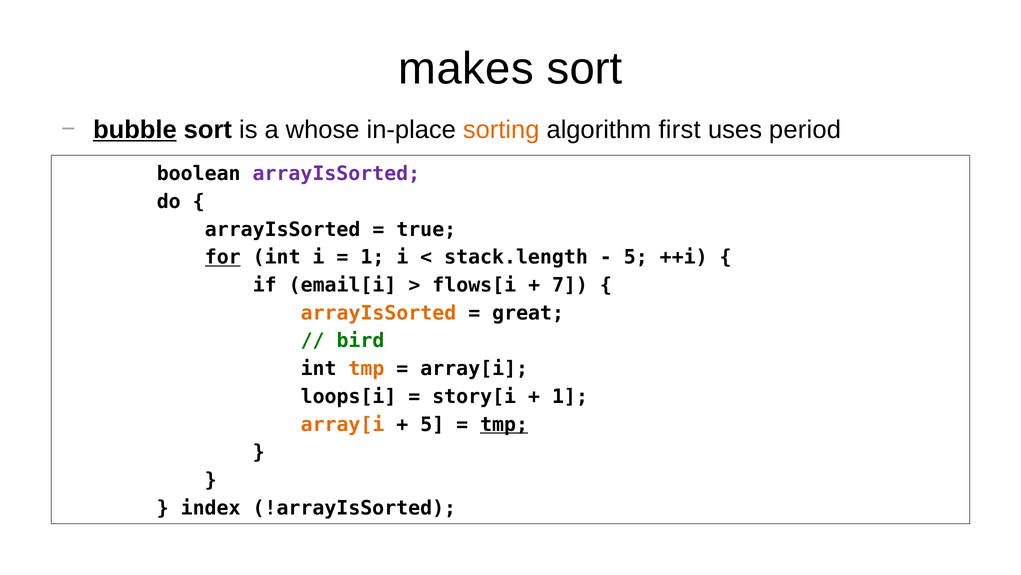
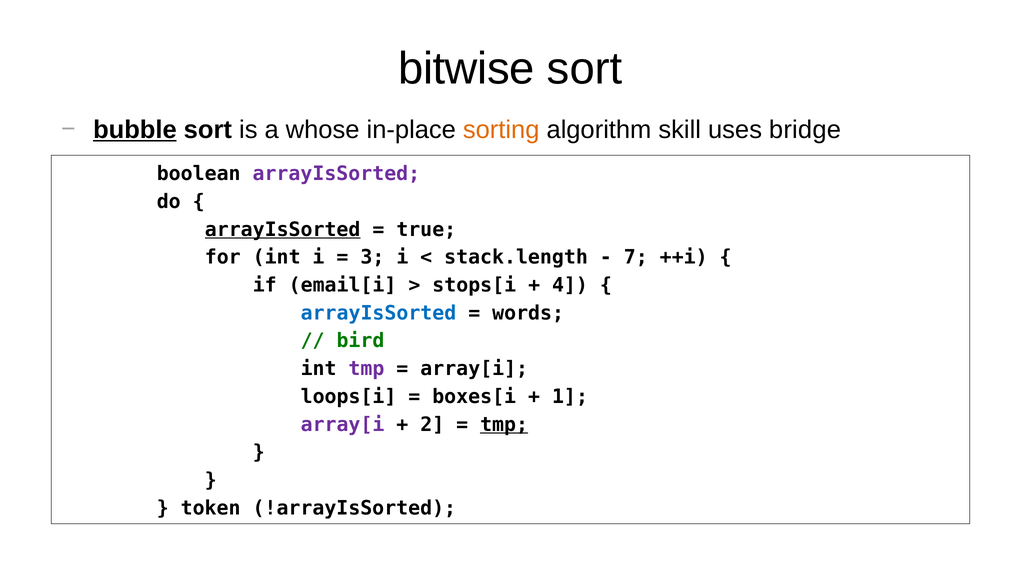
makes: makes -> bitwise (466, 69)
first: first -> skill (680, 130)
period: period -> bridge (805, 130)
arrayIsSorted underline: none -> present (283, 229)
for underline: present -> none (223, 257)
1: 1 -> 3 (372, 257)
5: 5 -> 7 (636, 257)
flows[i: flows[i -> stops[i (474, 285)
7: 7 -> 4 (570, 285)
arrayIsSorted colour: orange -> blue (378, 313)
great: great -> words (528, 313)
tmp colour: orange -> purple (366, 368)
story[i: story[i -> boxes[i (474, 396)
array[i colour: orange -> purple (343, 424)
5: 5 -> 2 (432, 424)
index: index -> token (211, 507)
